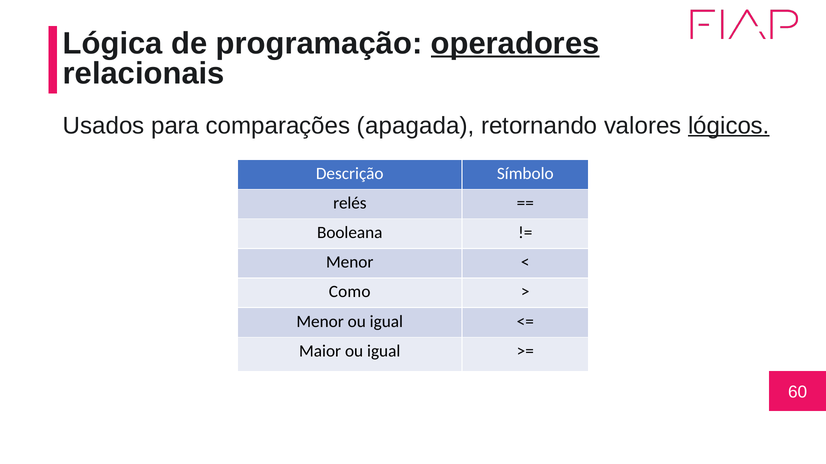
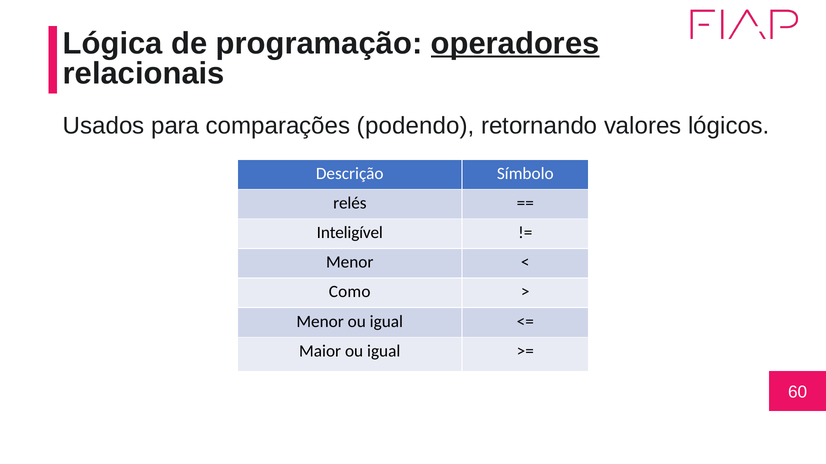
apagada: apagada -> podendo (416, 126)
lógicos underline: present -> none (729, 126)
Booleana: Booleana -> Inteligível (350, 233)
